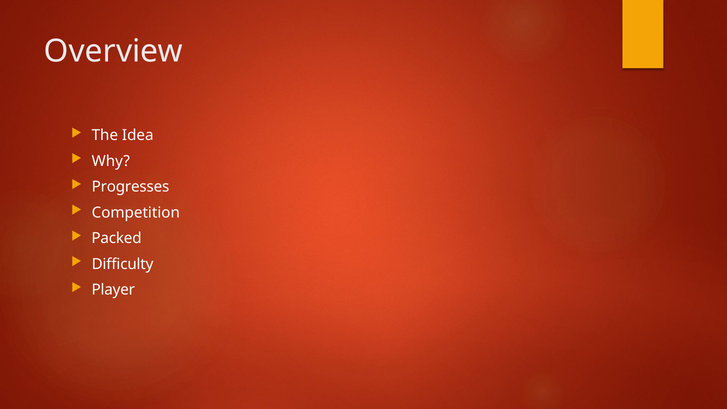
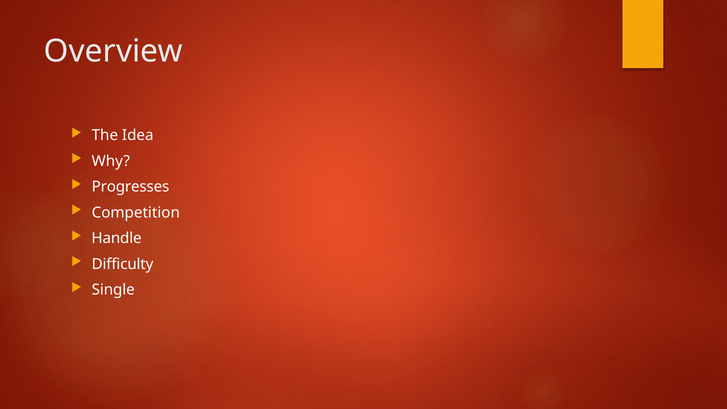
Packed: Packed -> Handle (117, 238)
Player: Player -> Single (113, 290)
